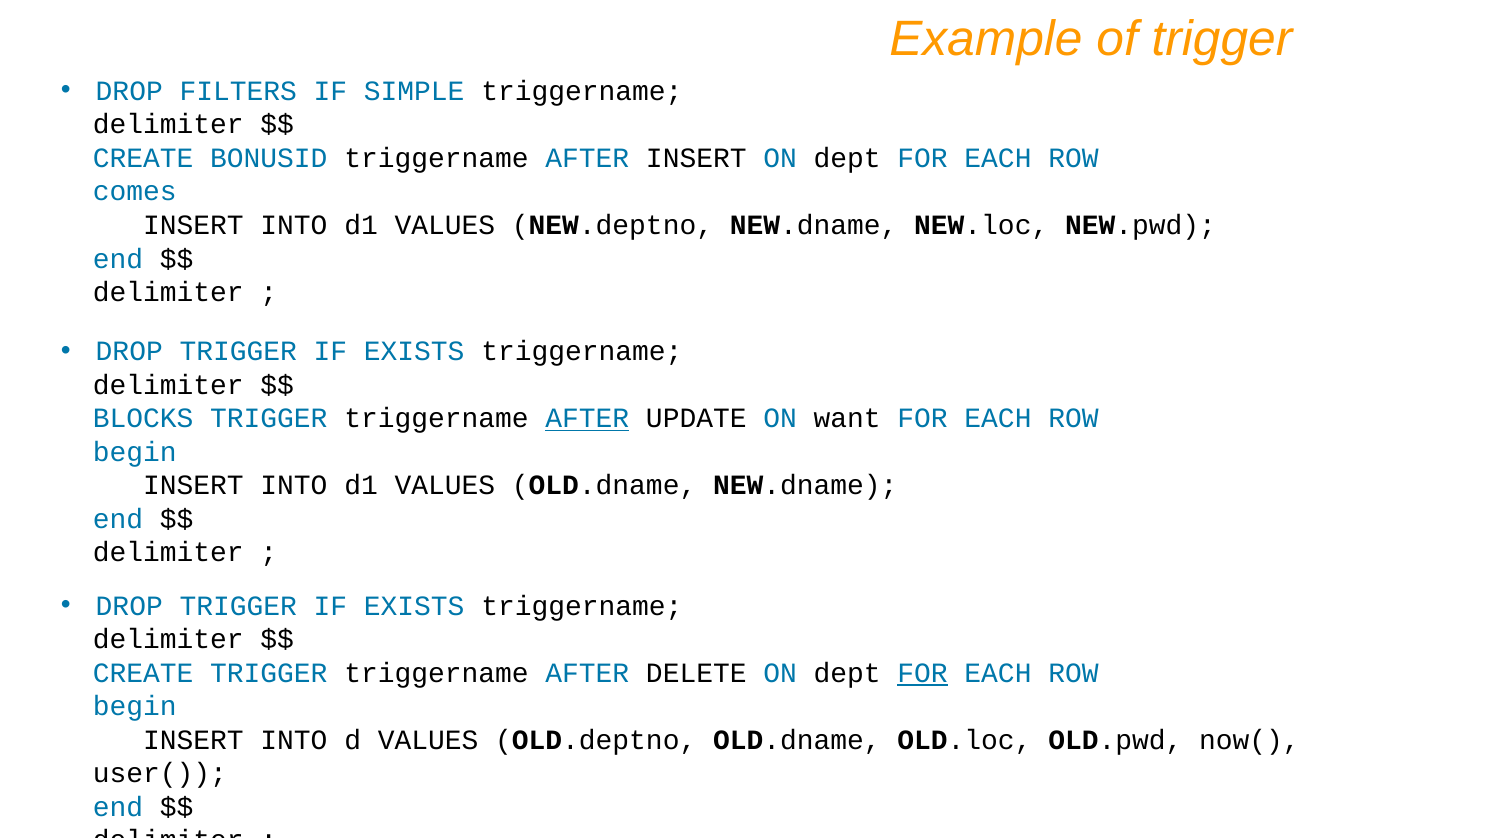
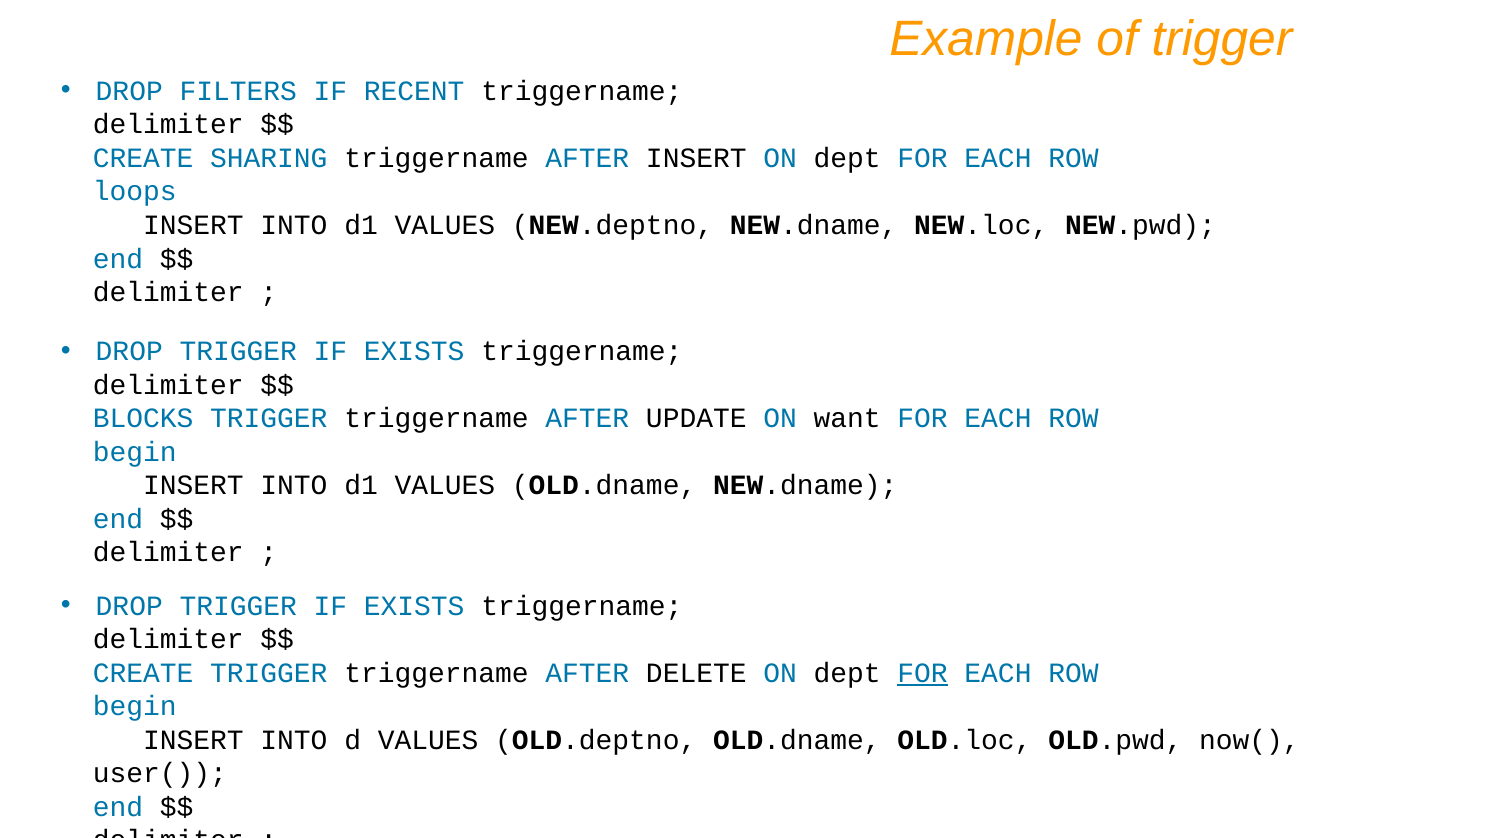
SIMPLE: SIMPLE -> RECENT (414, 91)
BONUSID: BONUSID -> SHARING (269, 158)
comes: comes -> loops (135, 192)
AFTER underline: present -> none (587, 419)
